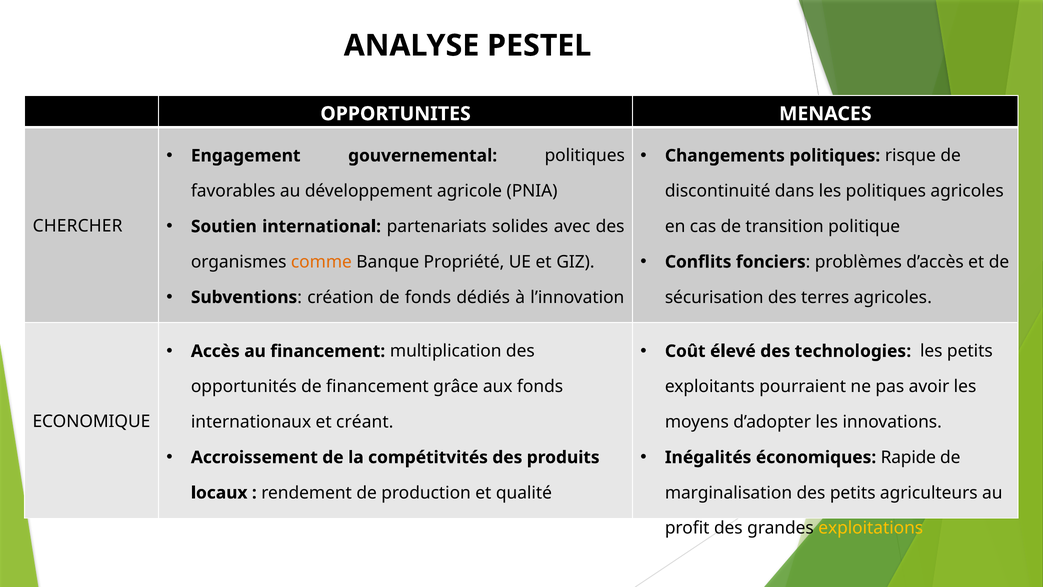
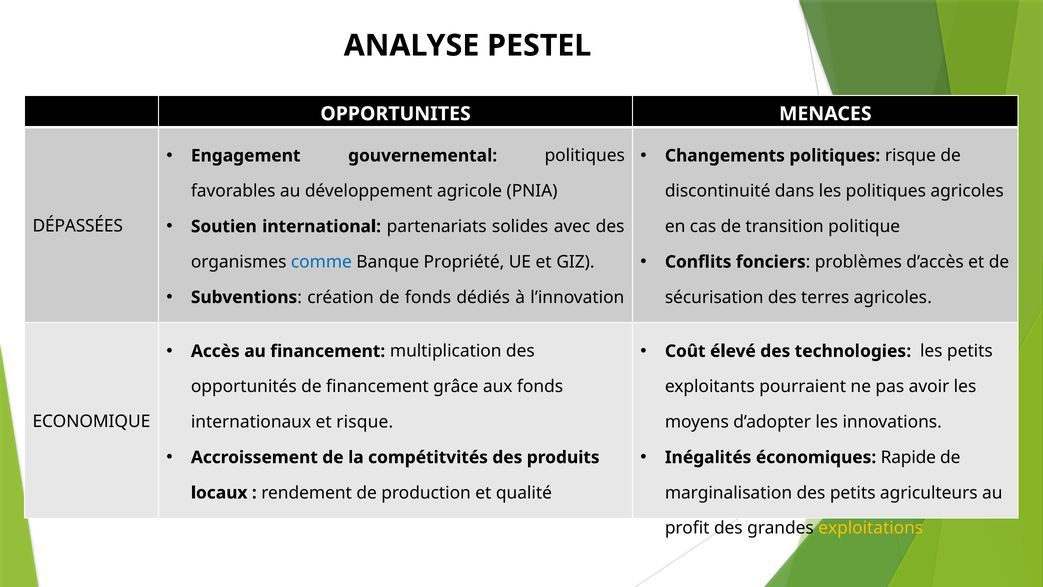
CHERCHER: CHERCHER -> DÉPASSÉES (78, 226)
comme colour: orange -> blue (321, 262)
et créant: créant -> risque (365, 422)
